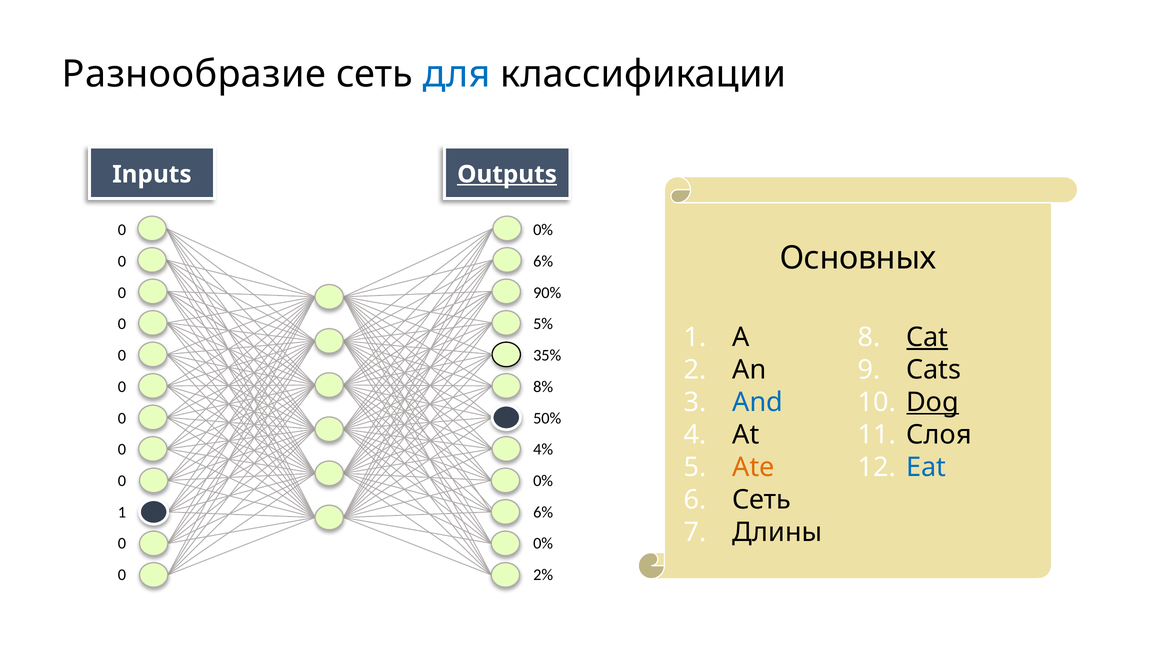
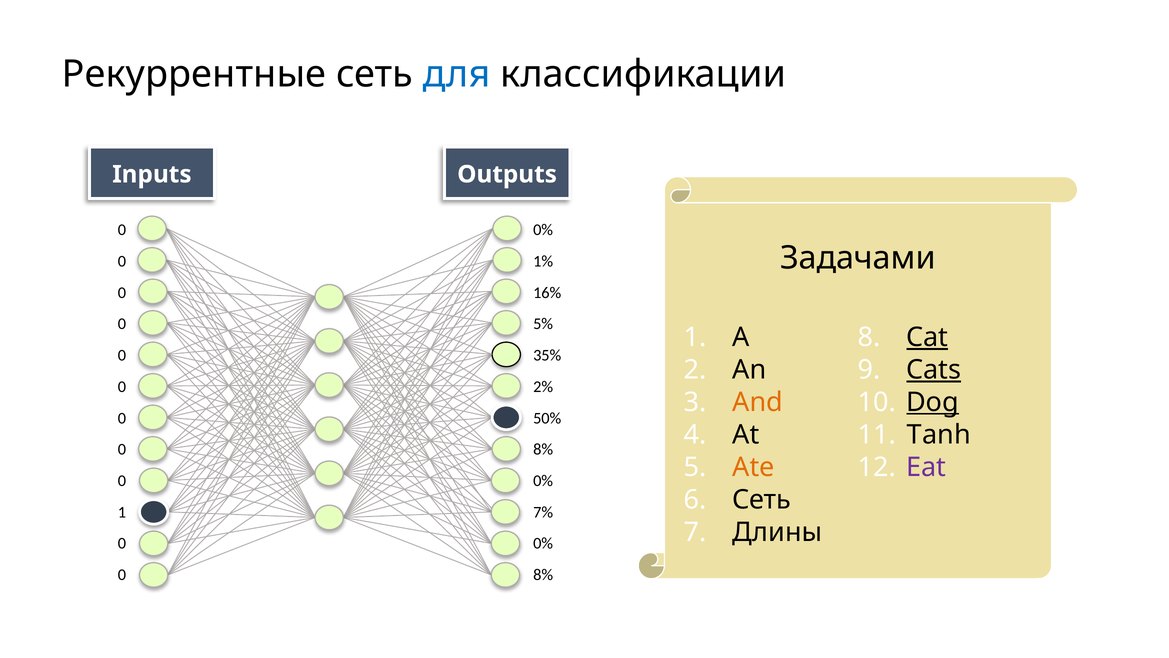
Разнообразие: Разнообразие -> Рекуррентные (194, 74)
Outputs underline: present -> none (507, 174)
Основных: Основных -> Задачами (858, 258)
6%: 6% -> 1% (543, 261)
90%: 90% -> 16% (547, 293)
Cats underline: none -> present (934, 370)
8%: 8% -> 2% (543, 387)
And colour: blue -> orange (758, 402)
Слоя: Слоя -> Tanh (939, 434)
4%: 4% -> 8% (543, 449)
Eat colour: blue -> purple (926, 467)
6%: 6% -> 7% (543, 512)
2%: 2% -> 8% (543, 575)
